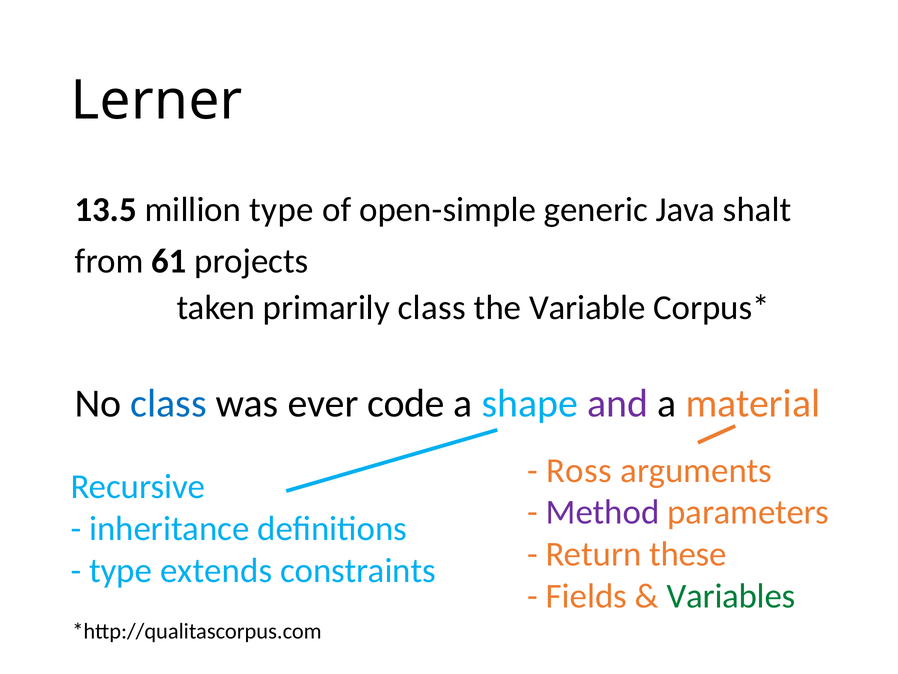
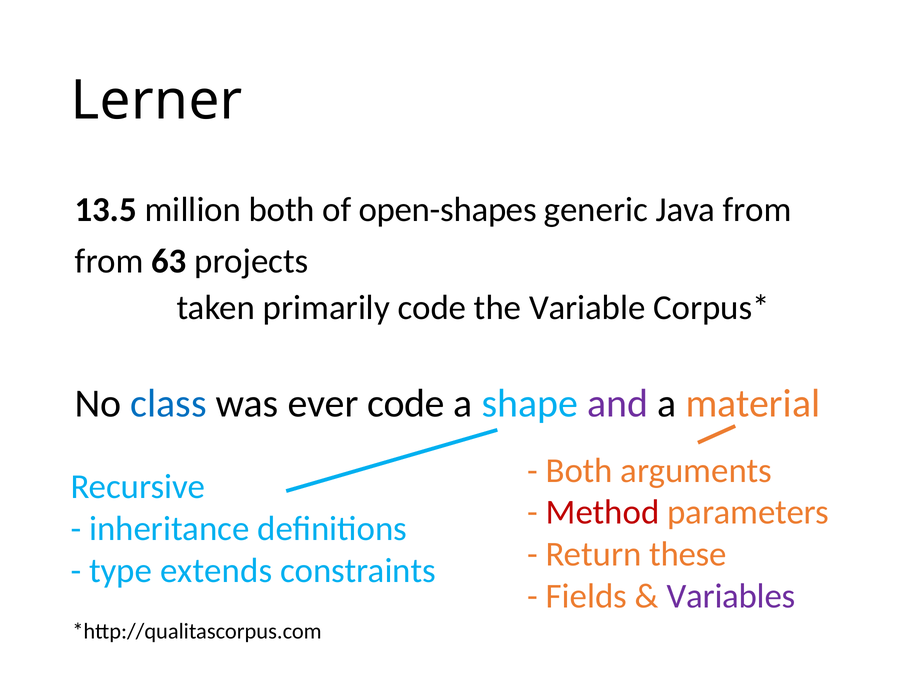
million type: type -> both (282, 210)
open-simple: open-simple -> open-shapes (448, 210)
Java shalt: shalt -> from (757, 210)
61: 61 -> 63 (169, 261)
primarily class: class -> code (432, 308)
Ross: Ross -> Both (579, 470)
Method colour: purple -> red (603, 512)
Variables colour: green -> purple (731, 596)
